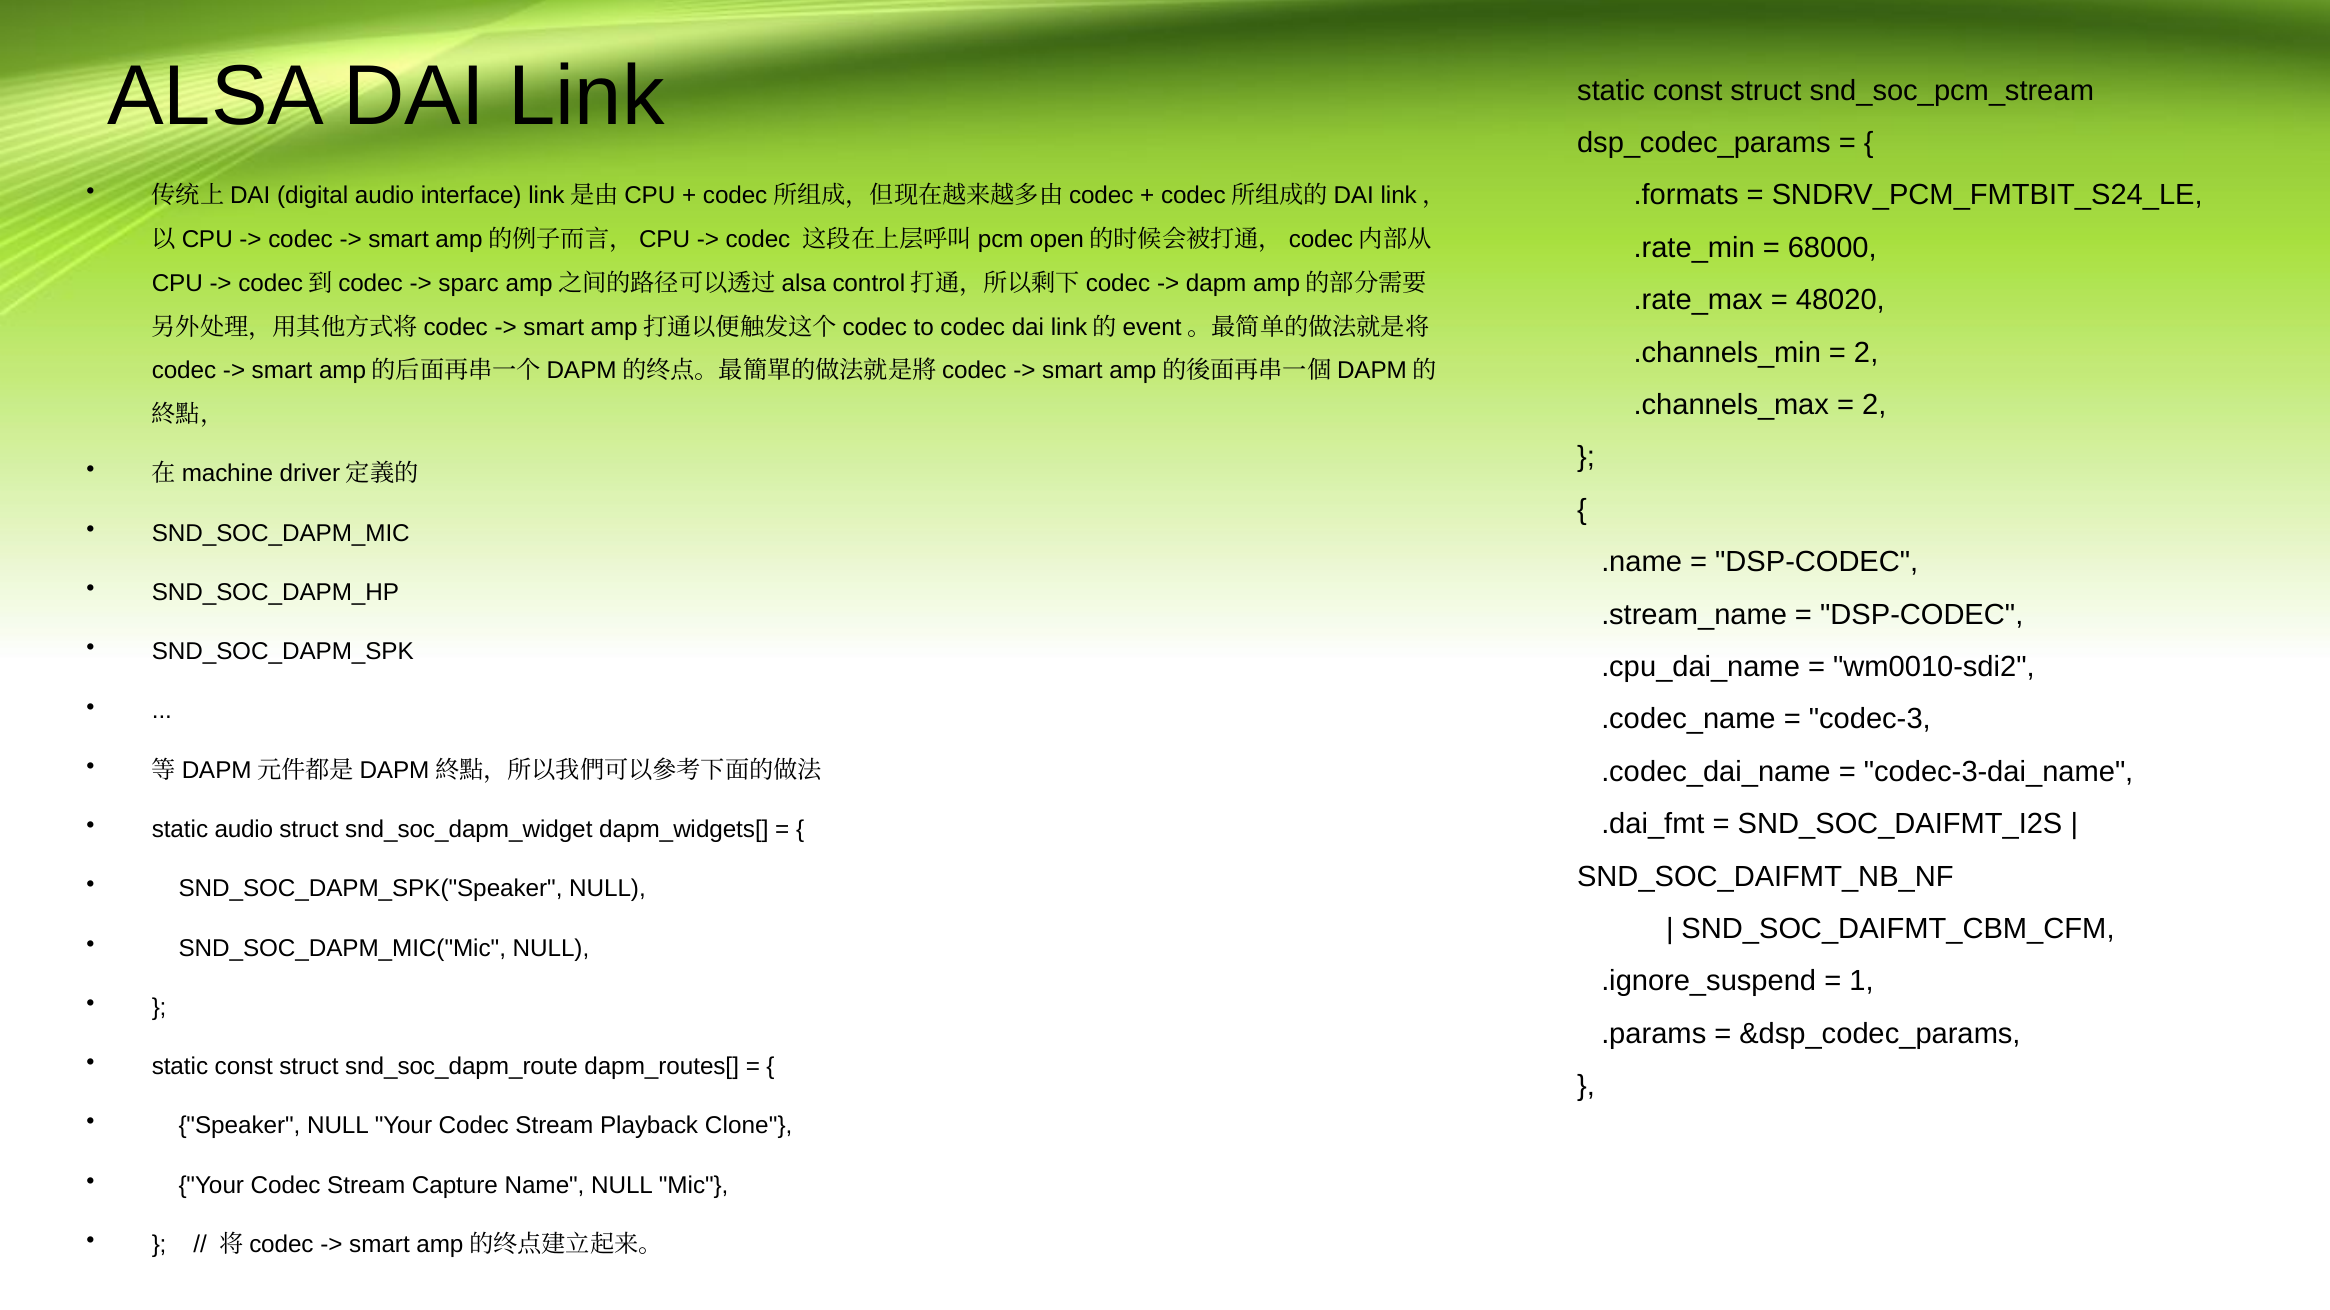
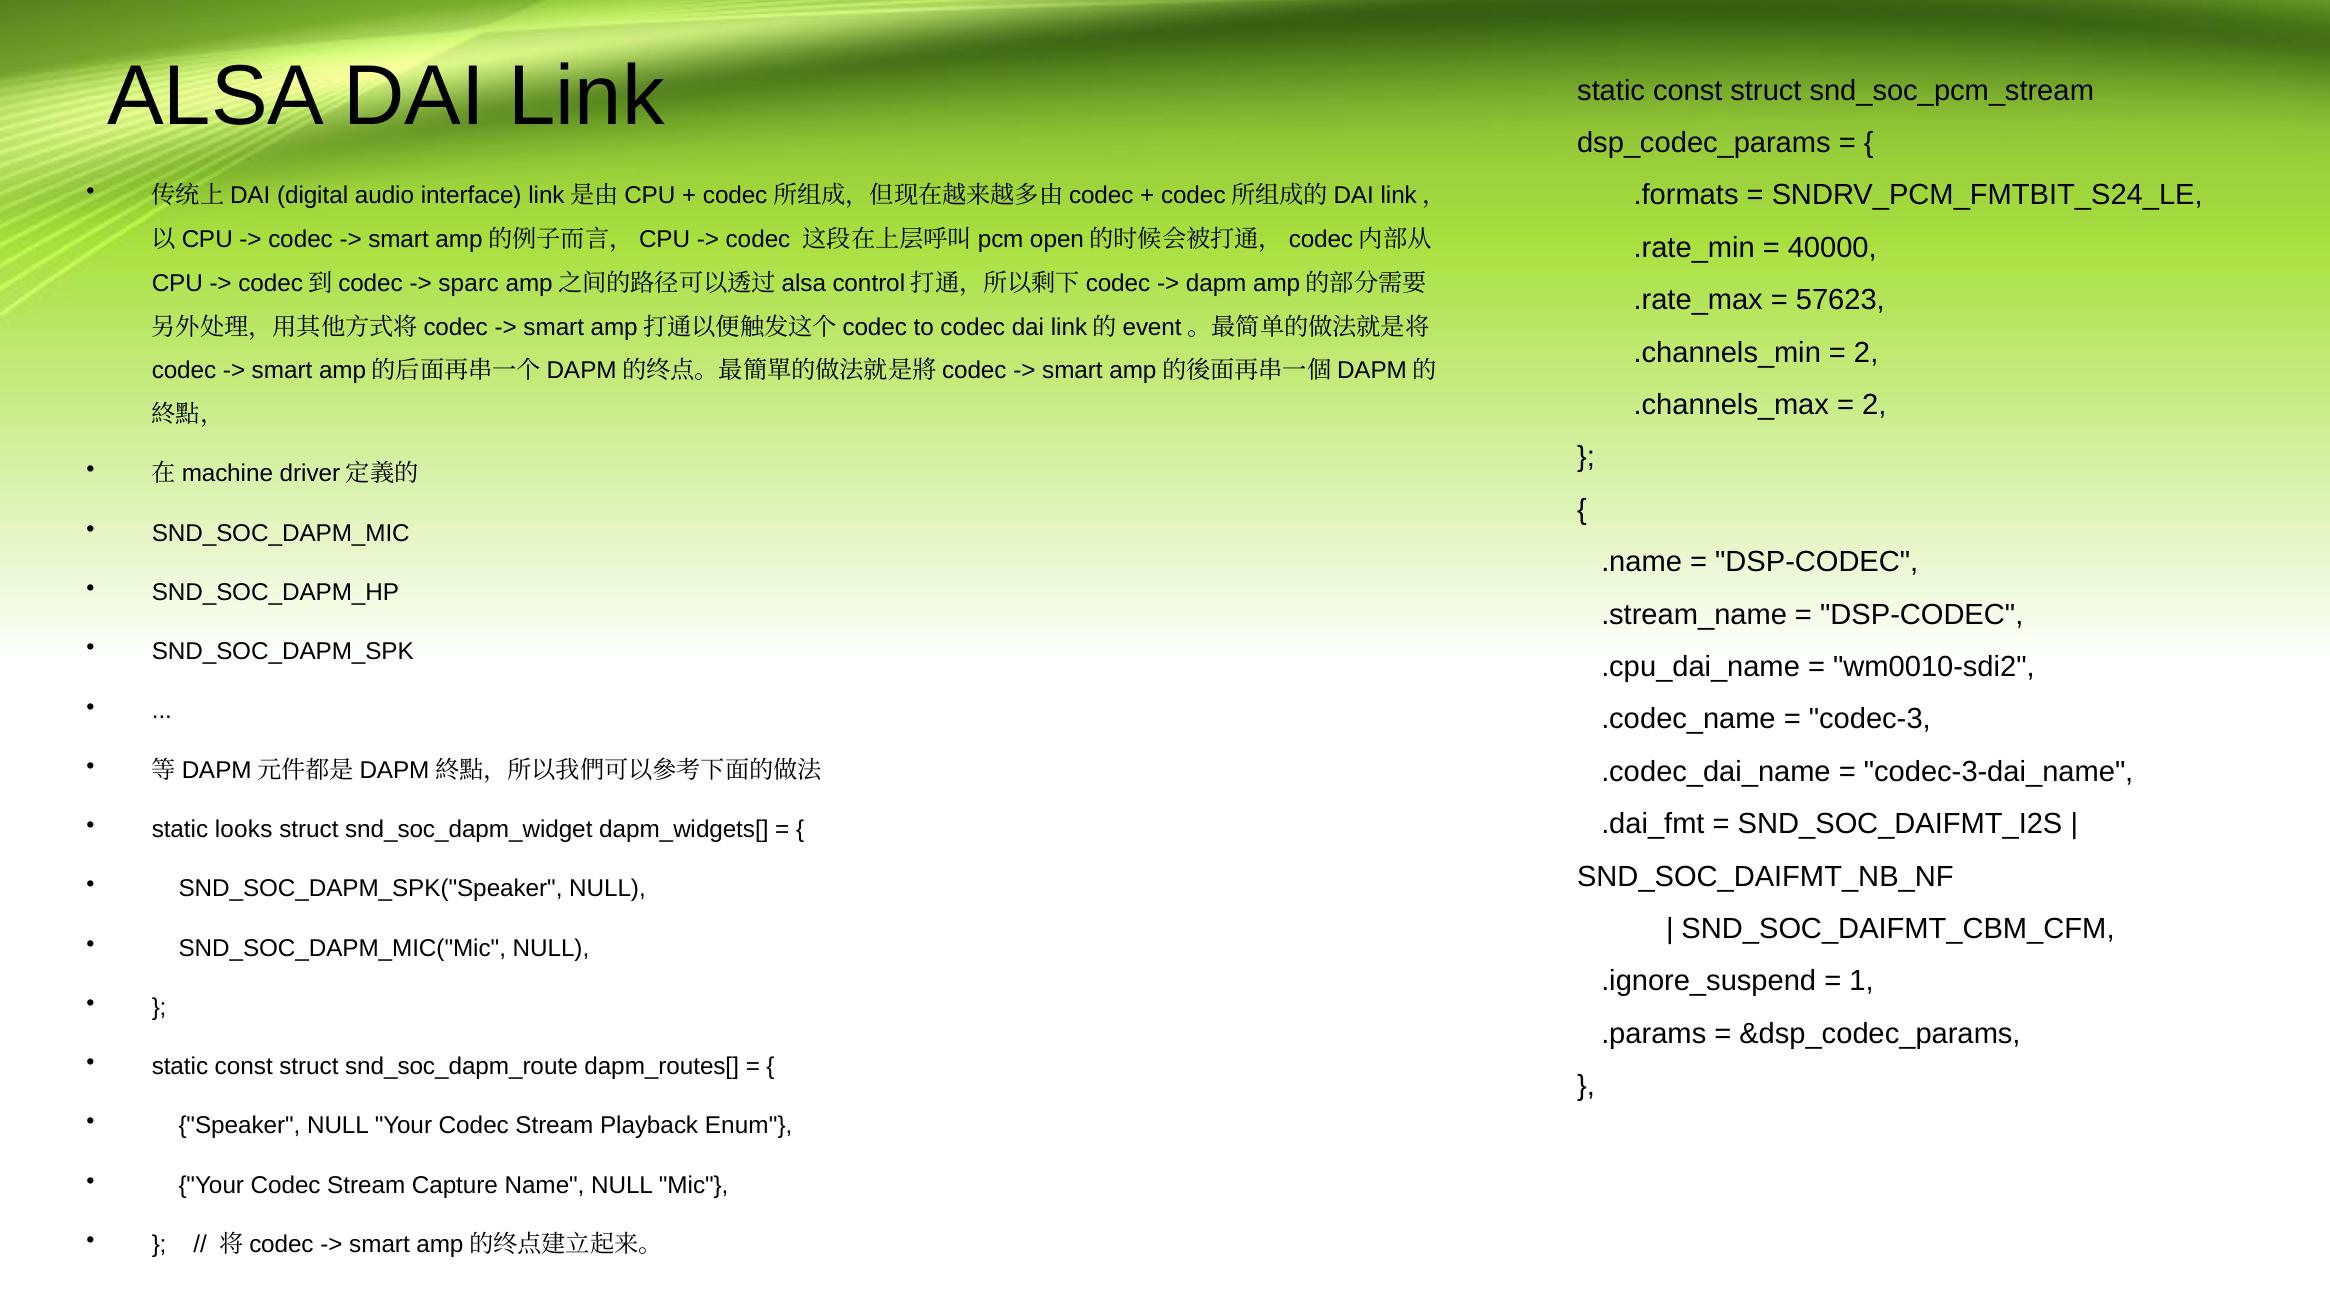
68000: 68000 -> 40000 (1832, 248)
48020: 48020 -> 57623 (1840, 300)
static audio: audio -> looks (244, 830)
Clone: Clone -> Enum (749, 1126)
